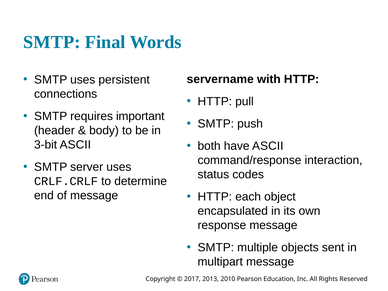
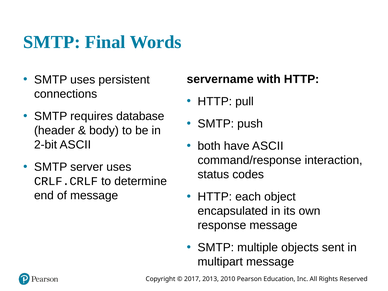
important: important -> database (140, 116)
3-bit: 3-bit -> 2-bit (46, 145)
